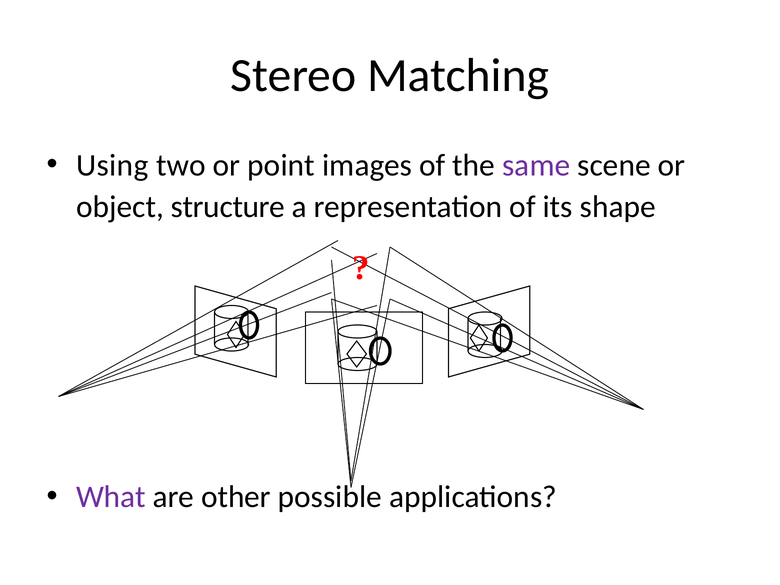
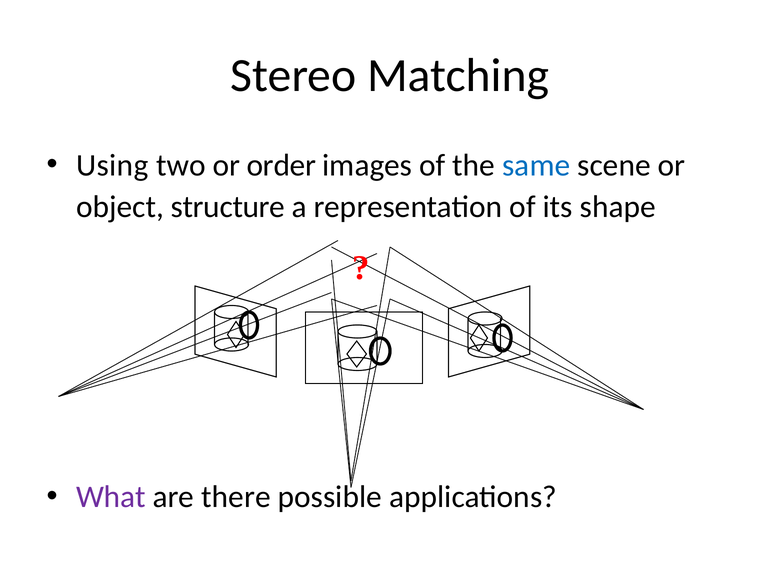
point: point -> order (281, 165)
same colour: purple -> blue (536, 165)
other: other -> there (236, 497)
